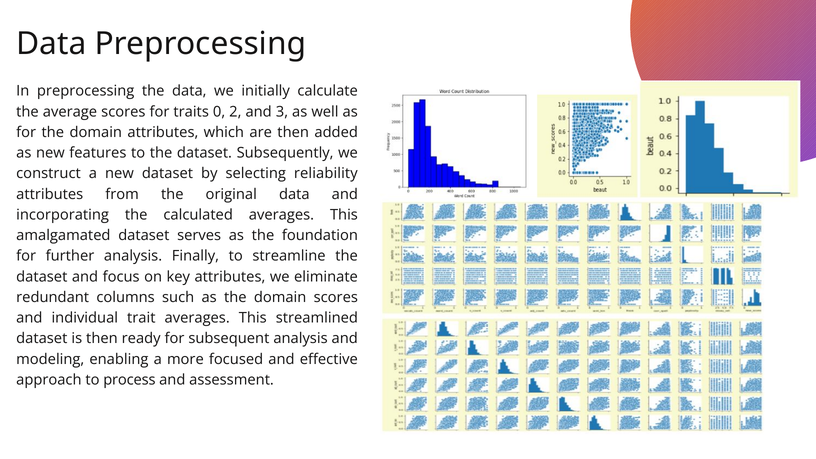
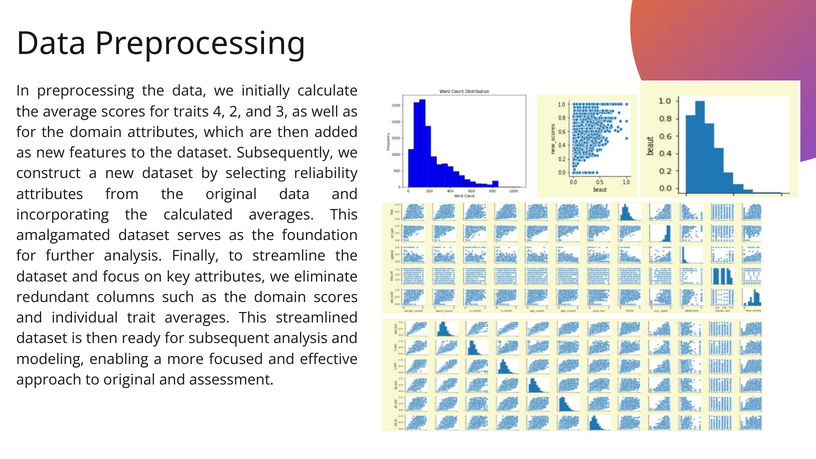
0: 0 -> 4 (219, 112)
to process: process -> original (129, 380)
